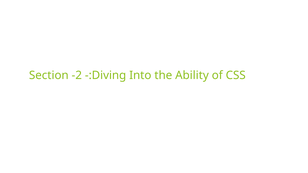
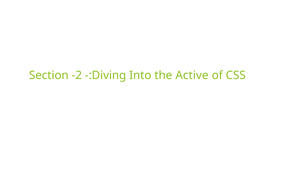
Ability: Ability -> Active (192, 76)
